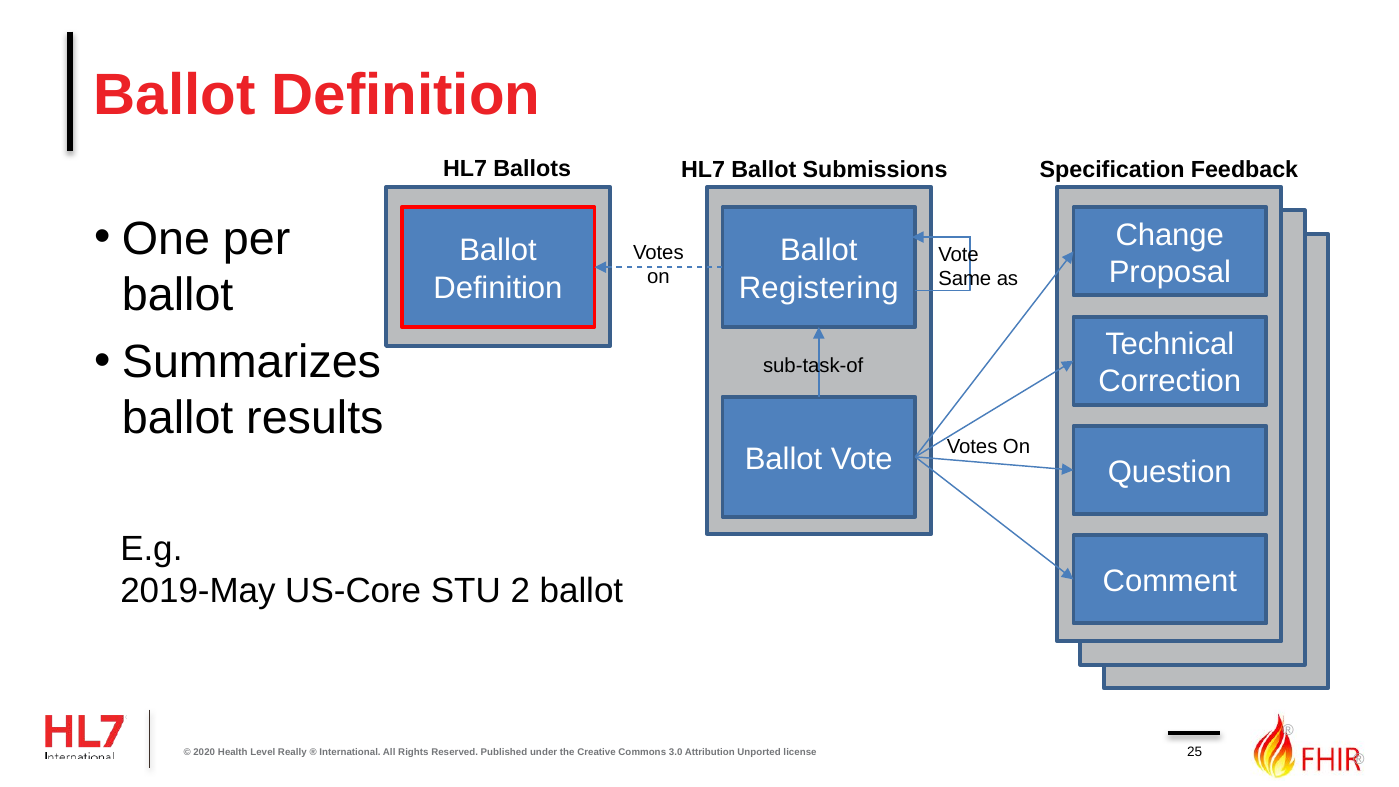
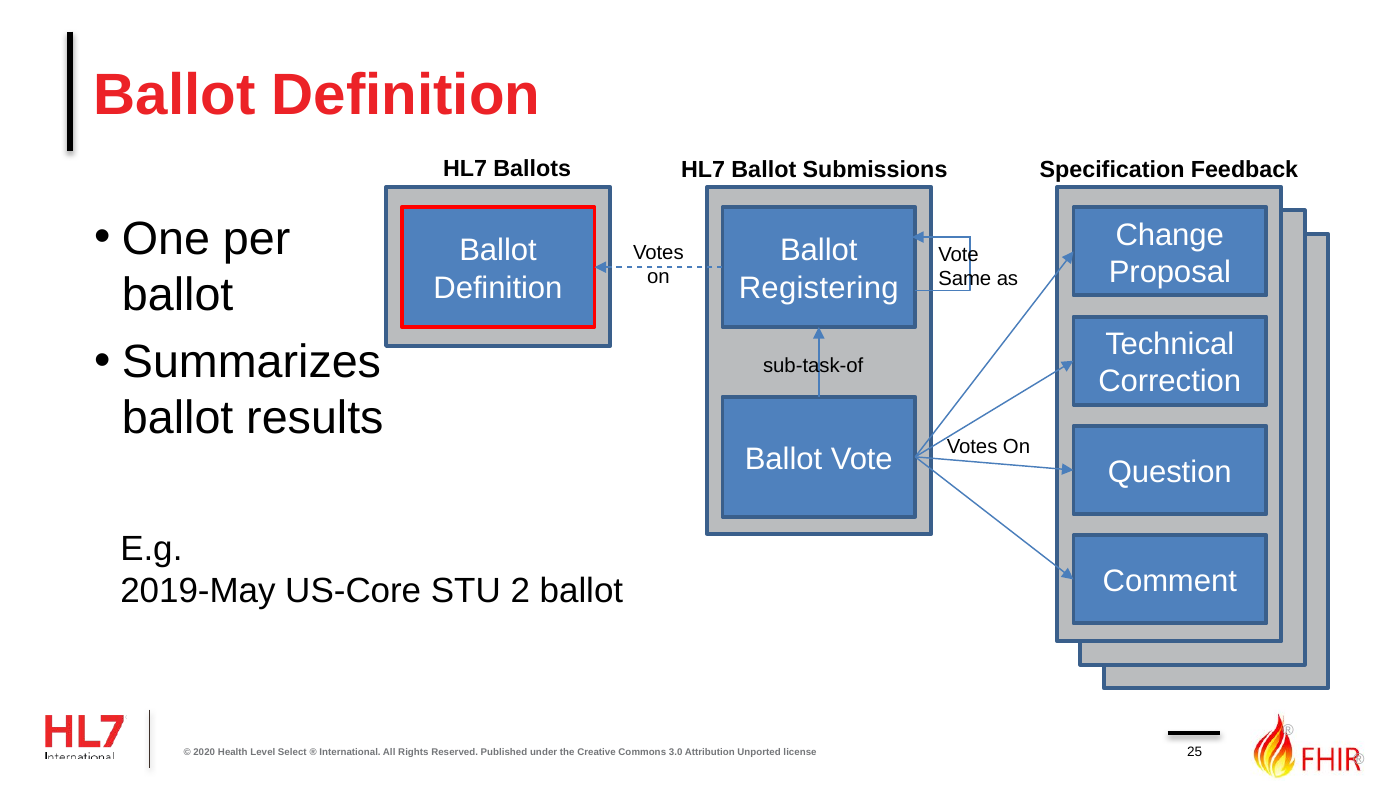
Really: Really -> Select (292, 752)
